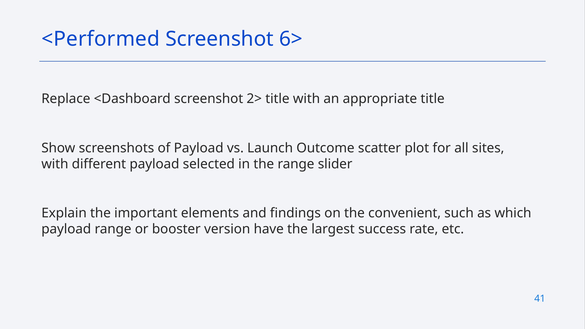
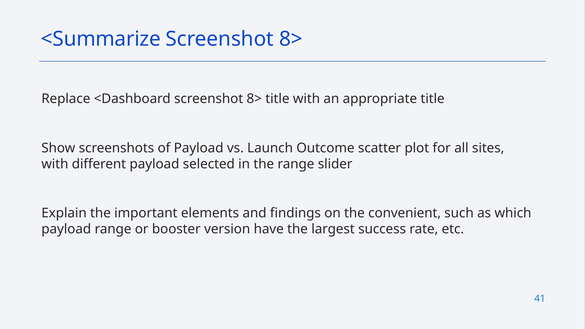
<Performed: <Performed -> <Summarize (101, 39)
6>: 6> -> 8> (291, 39)
<Dashboard screenshot 2>: 2> -> 8> (254, 99)
